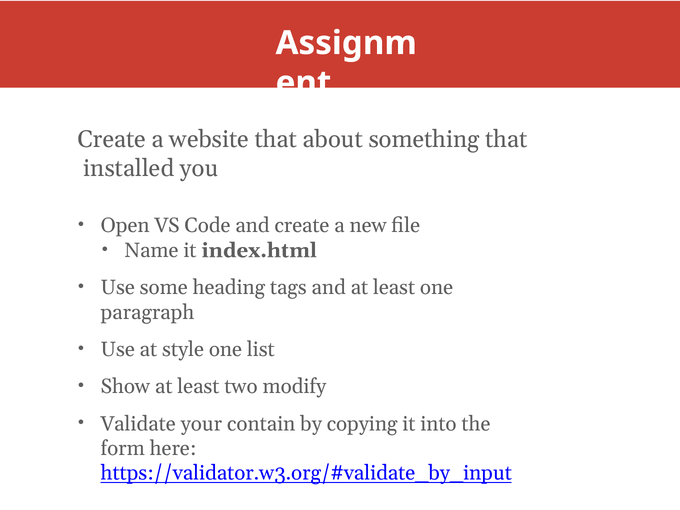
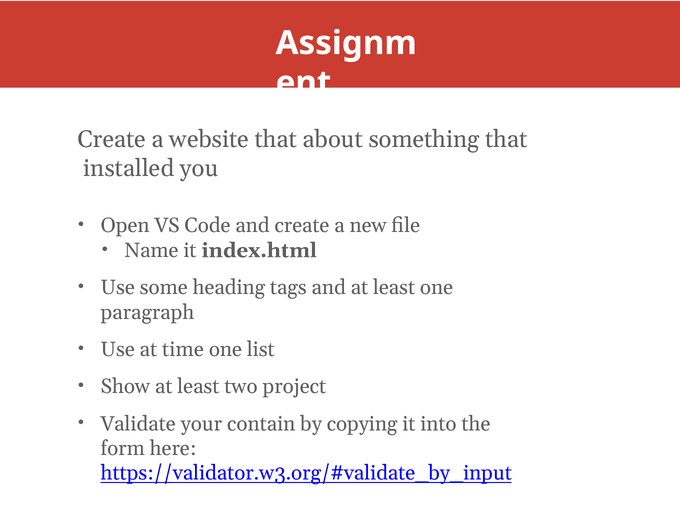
style: style -> time (183, 349)
modify: modify -> project (294, 387)
